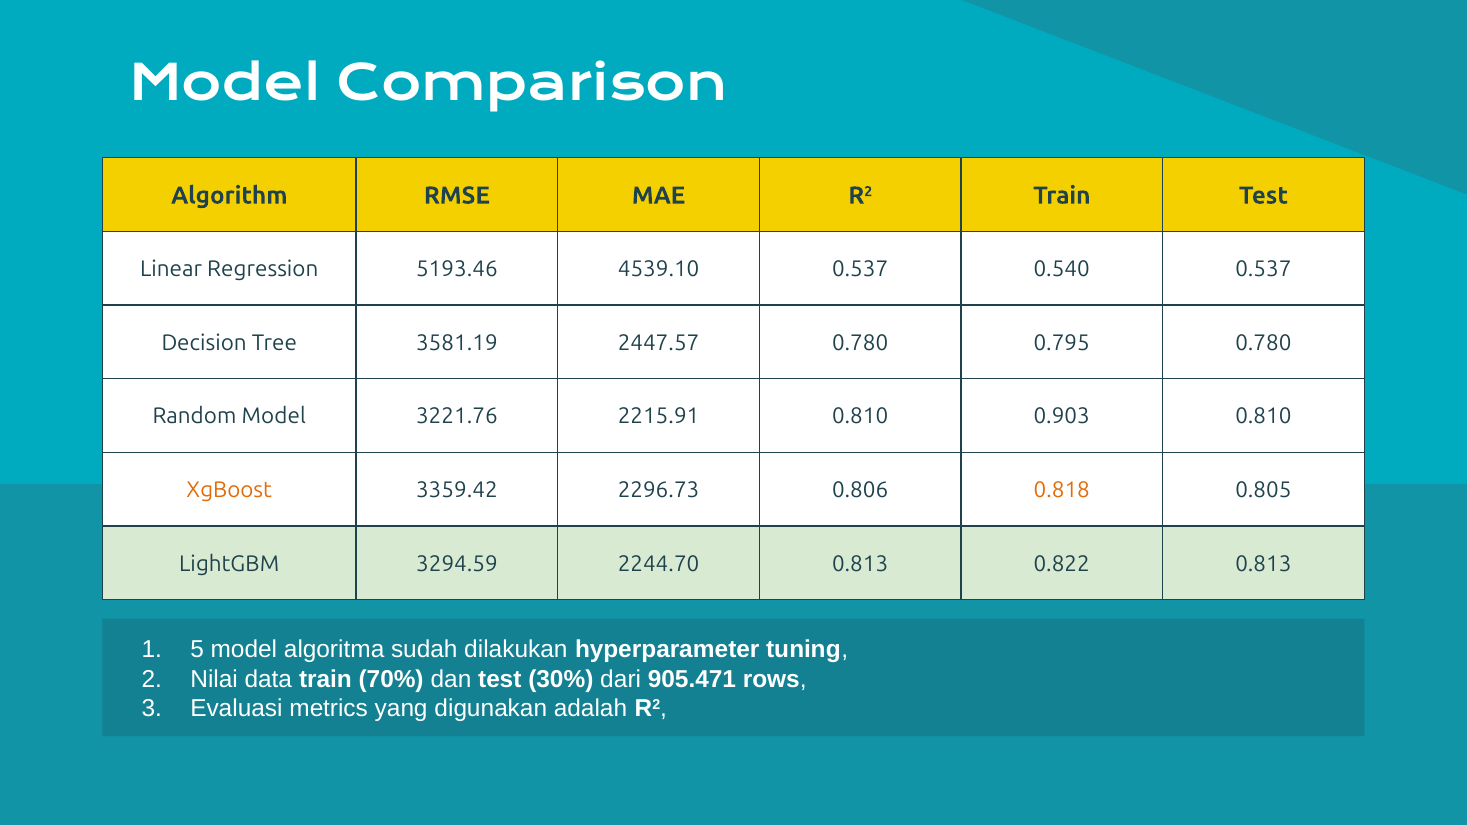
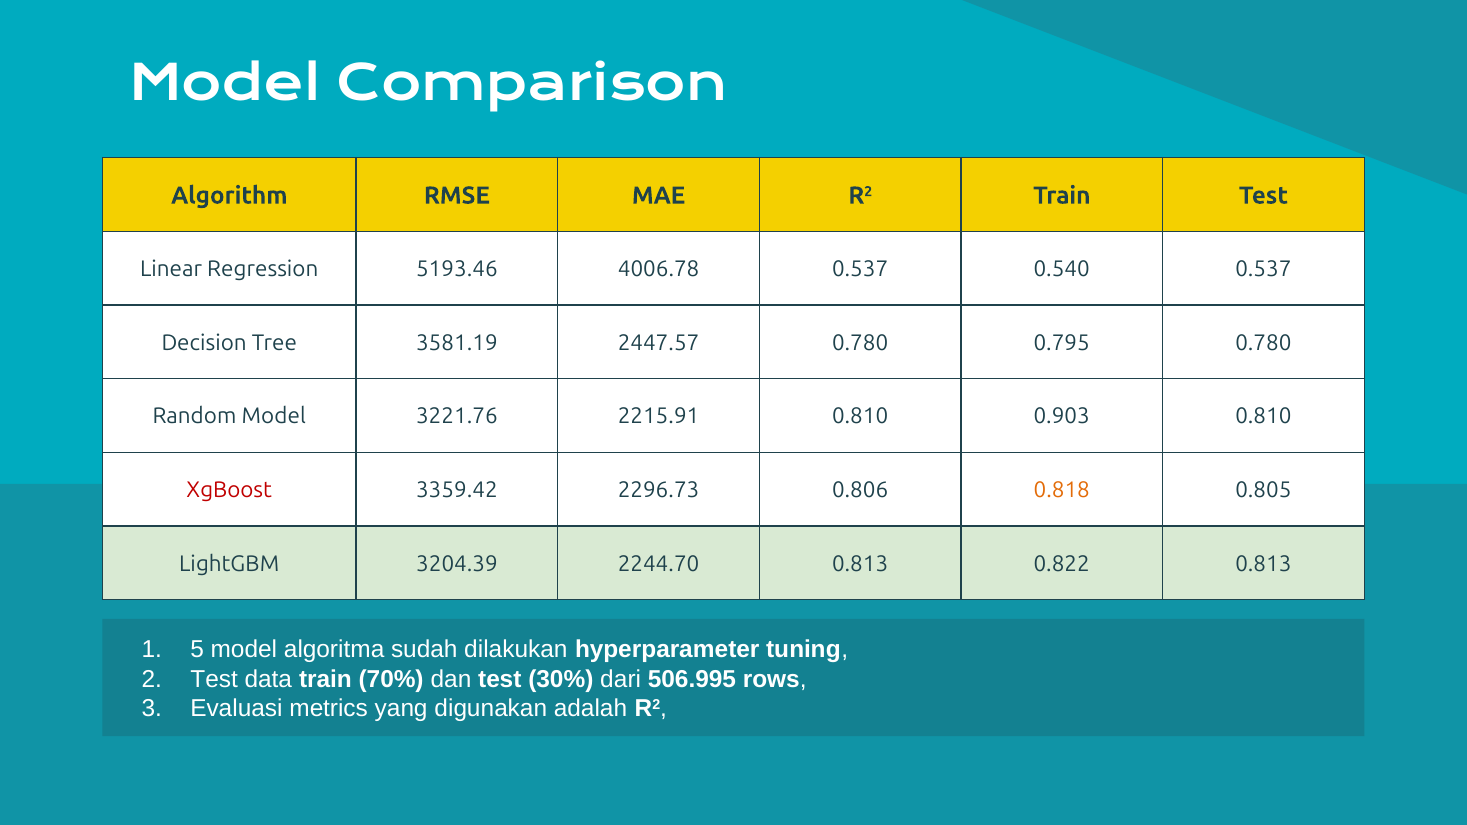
4539.10: 4539.10 -> 4006.78 (659, 269)
XgBoost colour: orange -> red (229, 490)
3294.59: 3294.59 -> 3204.39 (457, 564)
Nilai: Nilai -> Test (214, 679)
905.471: 905.471 -> 506.995 (692, 679)
